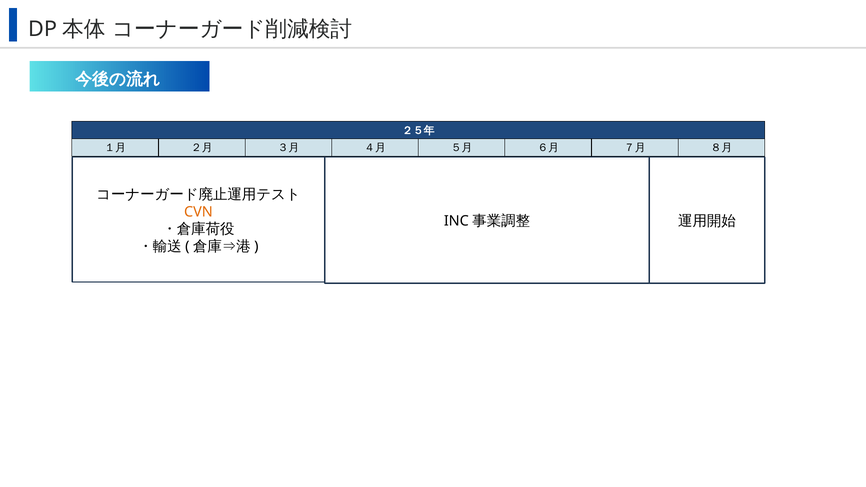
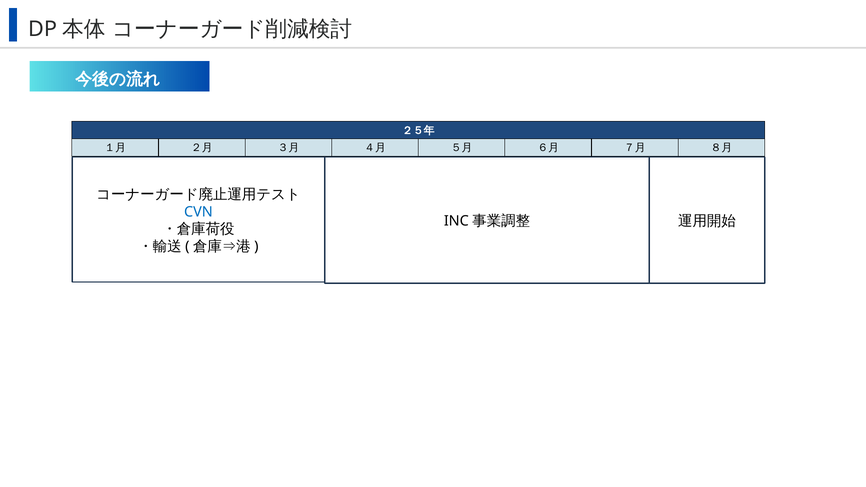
CVN colour: orange -> blue (198, 212)
